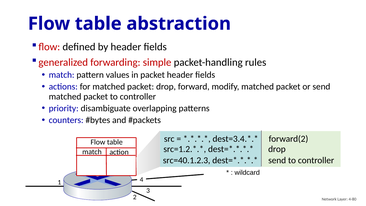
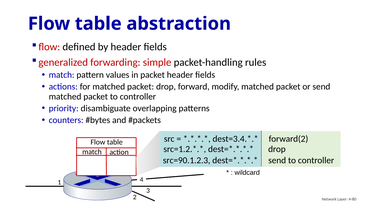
src=40.1.2.3: src=40.1.2.3 -> src=90.1.2.3 (187, 160)
